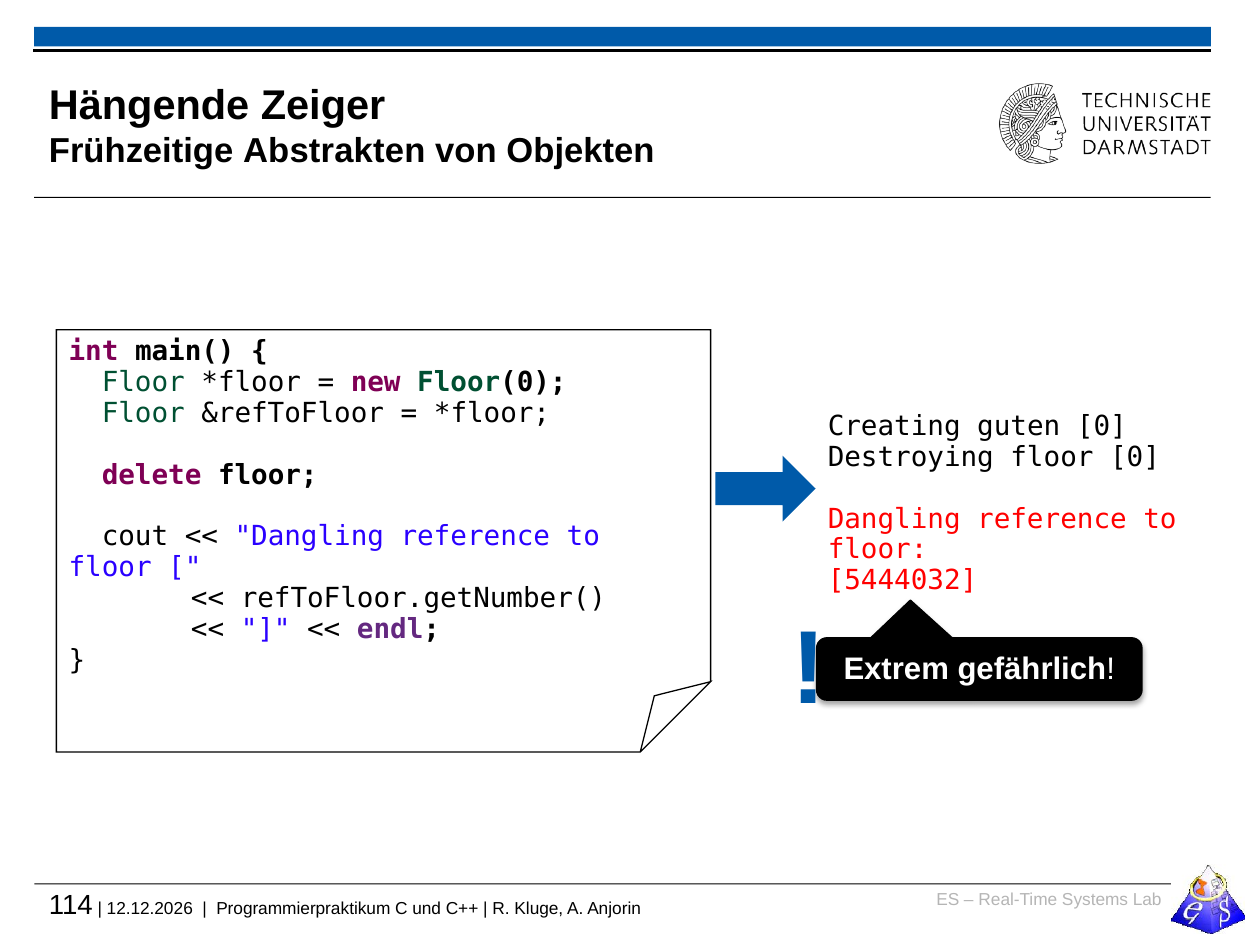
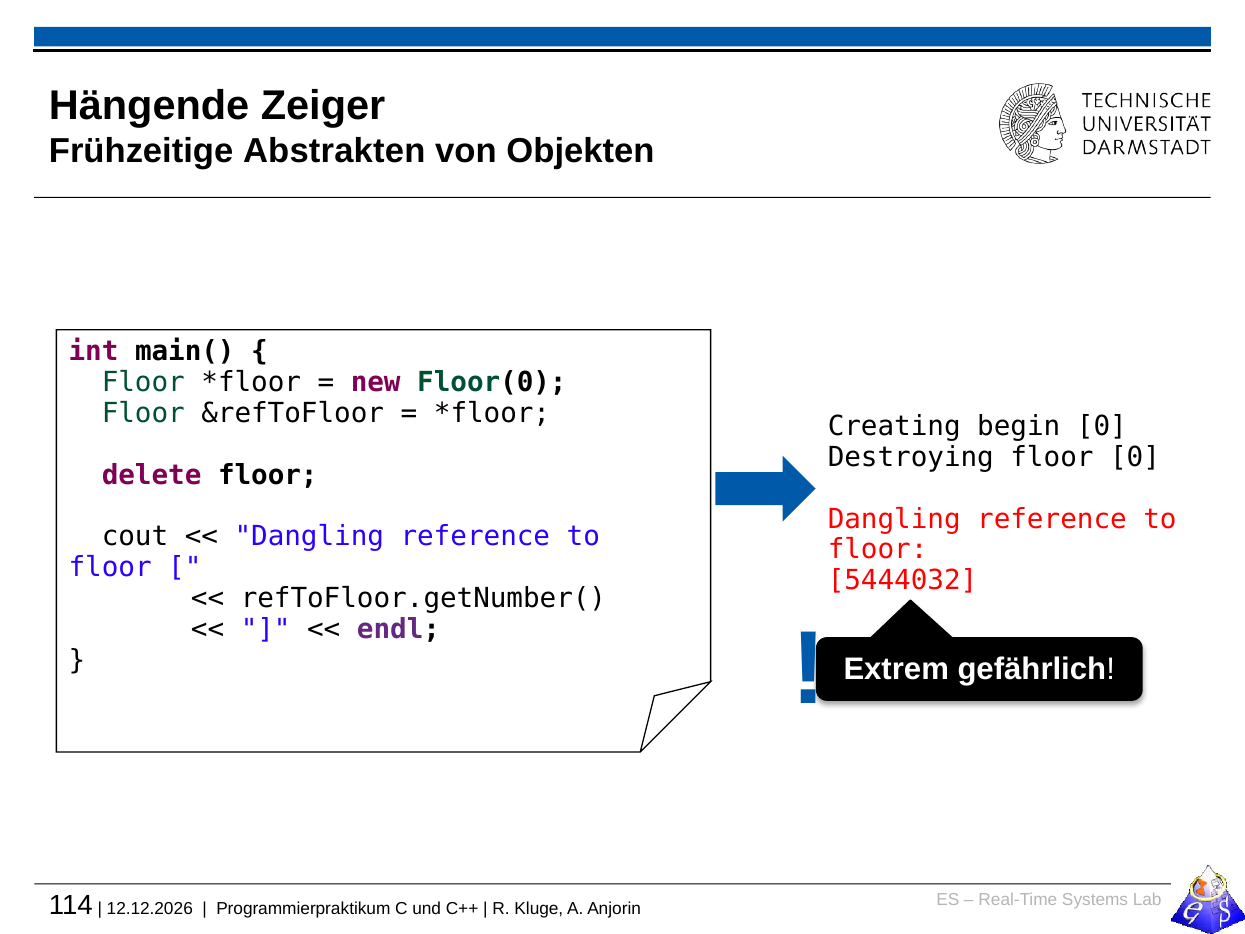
guten: guten -> begin (1019, 426)
